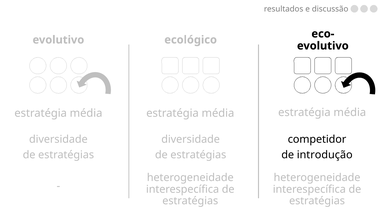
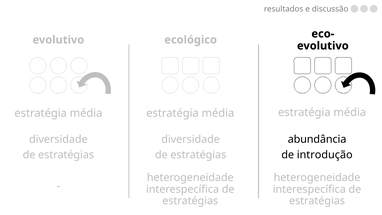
competidor: competidor -> abundância (317, 139)
